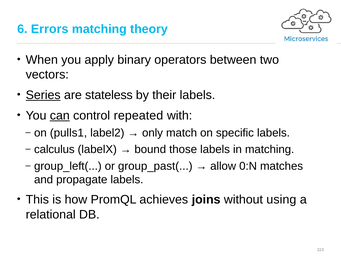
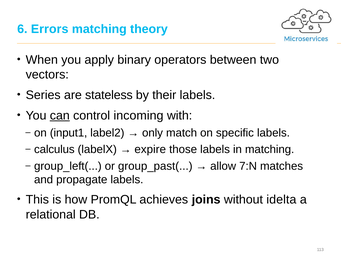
Series underline: present -> none (43, 95)
repeated: repeated -> incoming (138, 116)
pulls1: pulls1 -> input1 (69, 133)
bound: bound -> expire (150, 149)
0:N: 0:N -> 7:N (248, 166)
using: using -> idelta (281, 199)
